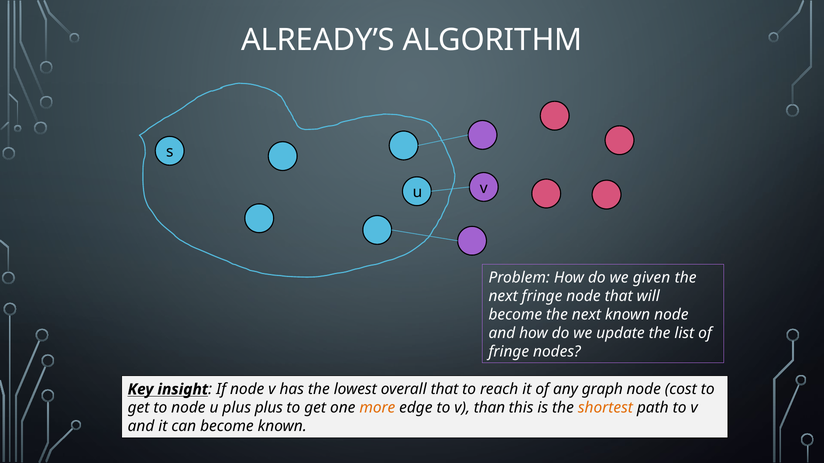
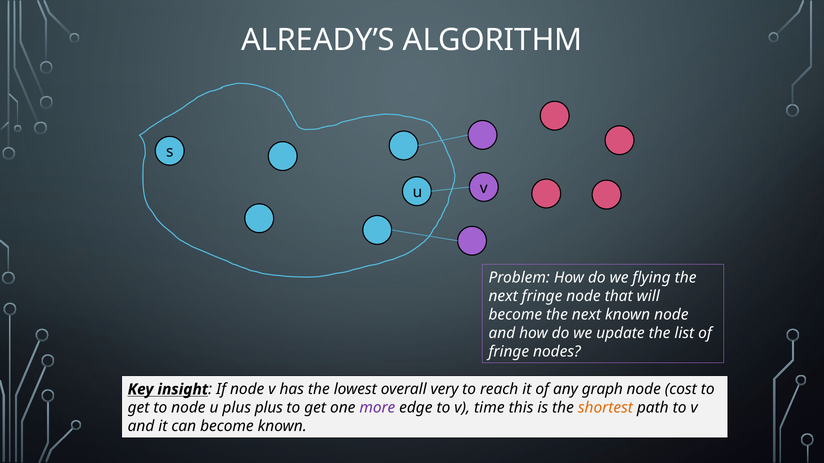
given: given -> flying (652, 278)
overall that: that -> very (444, 390)
more colour: orange -> purple (377, 408)
than: than -> time (489, 408)
